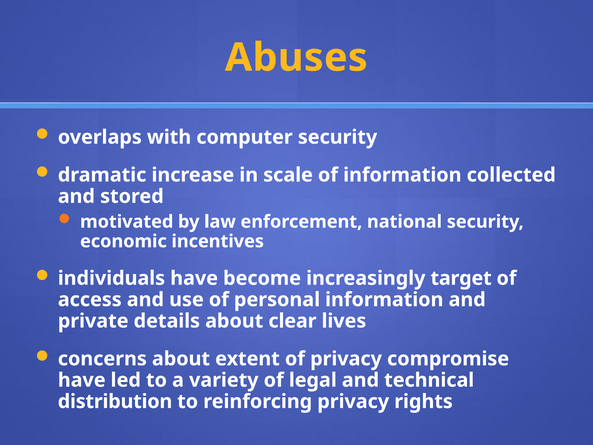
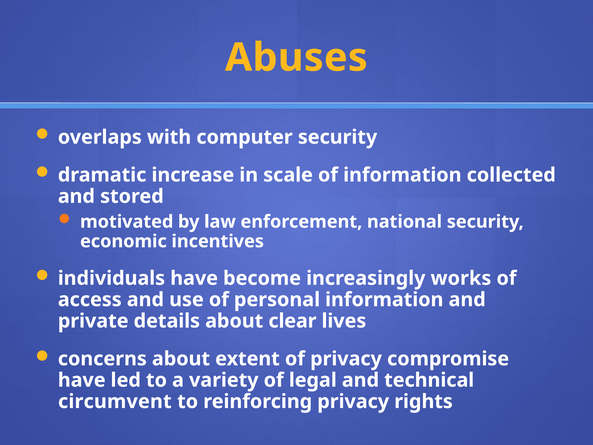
target: target -> works (461, 278)
distribution: distribution -> circumvent (115, 401)
